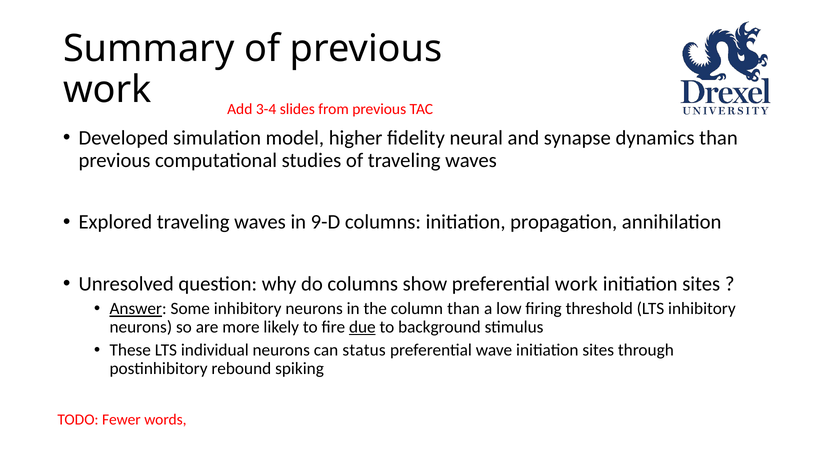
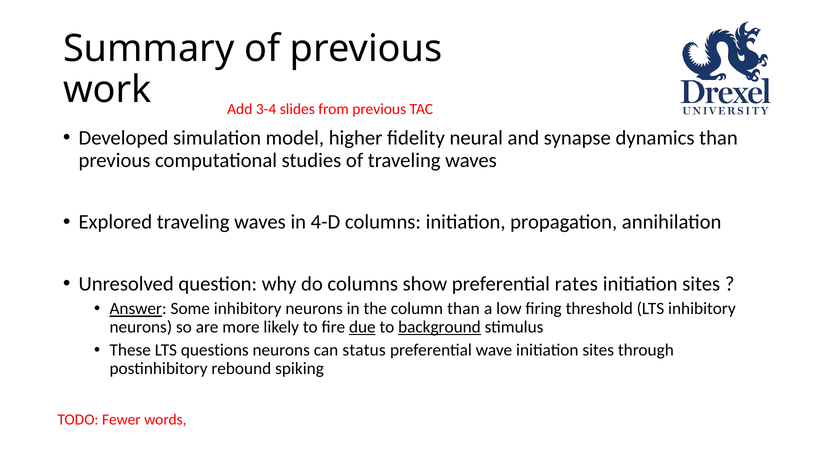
9-D: 9-D -> 4-D (326, 222)
preferential work: work -> rates (576, 284)
background underline: none -> present (439, 327)
individual: individual -> questions (215, 350)
